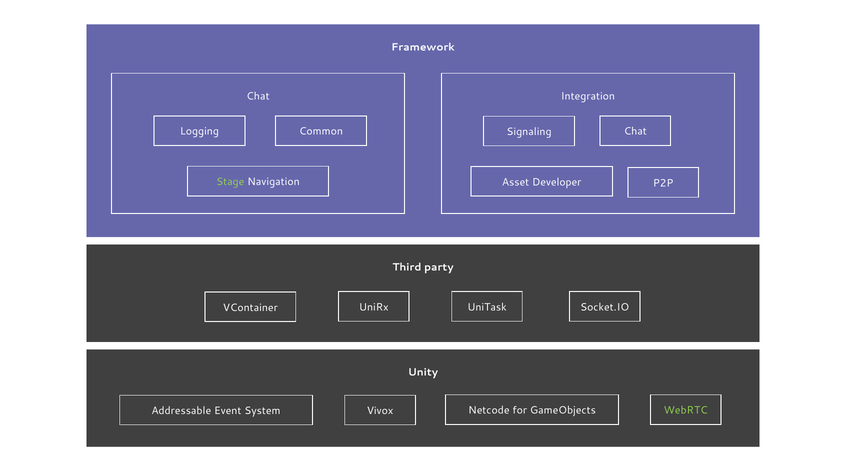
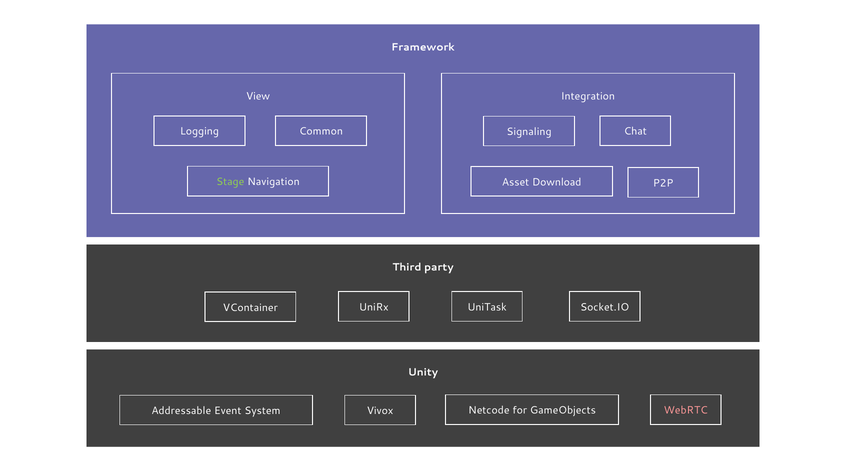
Chat: Chat -> View (258, 96)
Developer: Developer -> Download (557, 182)
WebRTC colour: light green -> pink (686, 410)
